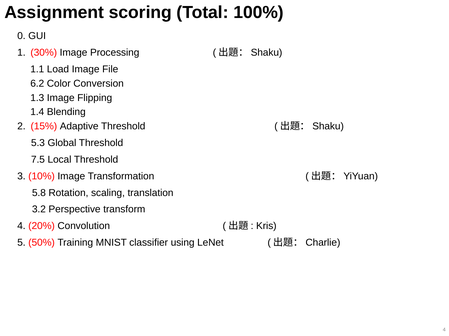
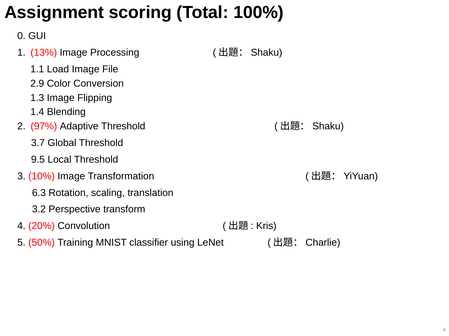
30%: 30% -> 13% (44, 53)
6.2: 6.2 -> 2.9 (37, 84)
15%: 15% -> 97% (44, 127)
5.3: 5.3 -> 3.7 (38, 143)
7.5: 7.5 -> 9.5 (38, 160)
5.8: 5.8 -> 6.3 (39, 193)
